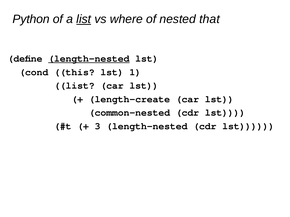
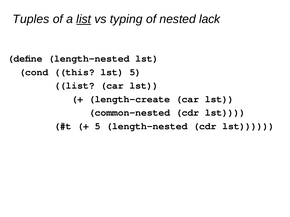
Python: Python -> Tuples (31, 19)
where: where -> typing (126, 19)
that: that -> lack (210, 19)
length-nested underline: present -> none (89, 59)
lst 1: 1 -> 5 (135, 72)
3: 3 -> 5 (98, 126)
